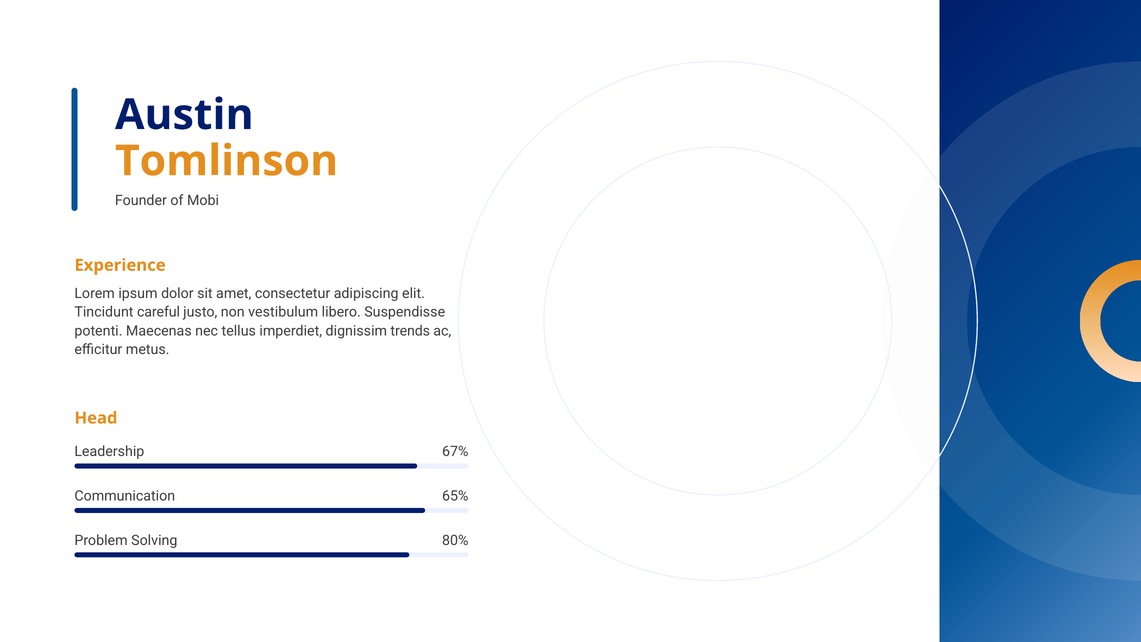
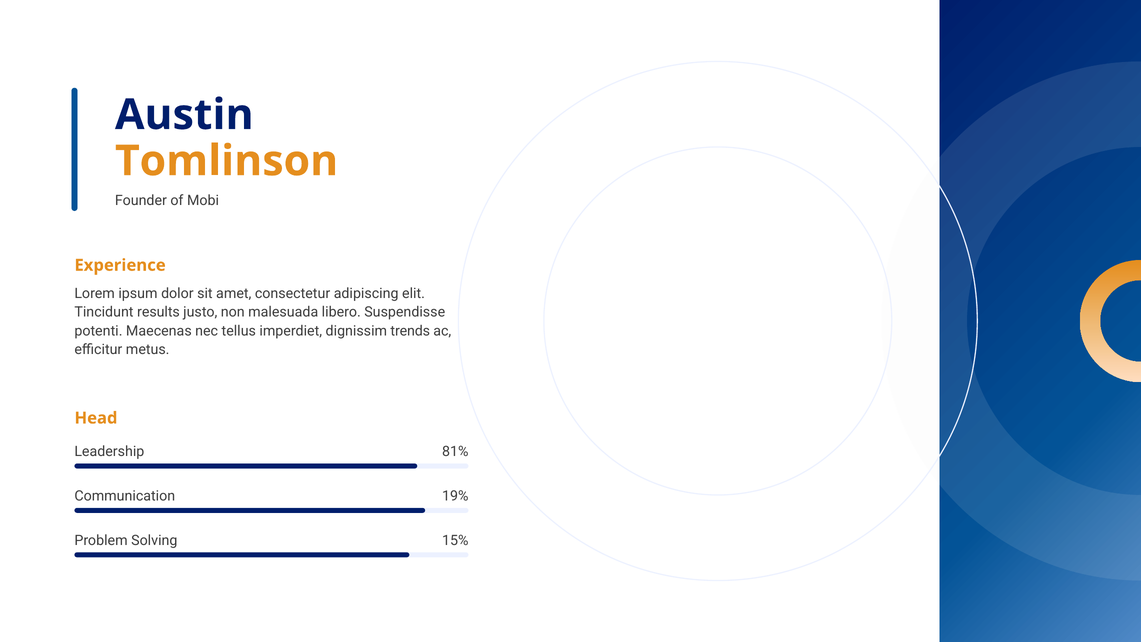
careful: careful -> results (158, 312)
vestibulum: vestibulum -> malesuada (283, 312)
67%: 67% -> 81% (455, 452)
65%: 65% -> 19% (455, 496)
80%: 80% -> 15% (455, 540)
